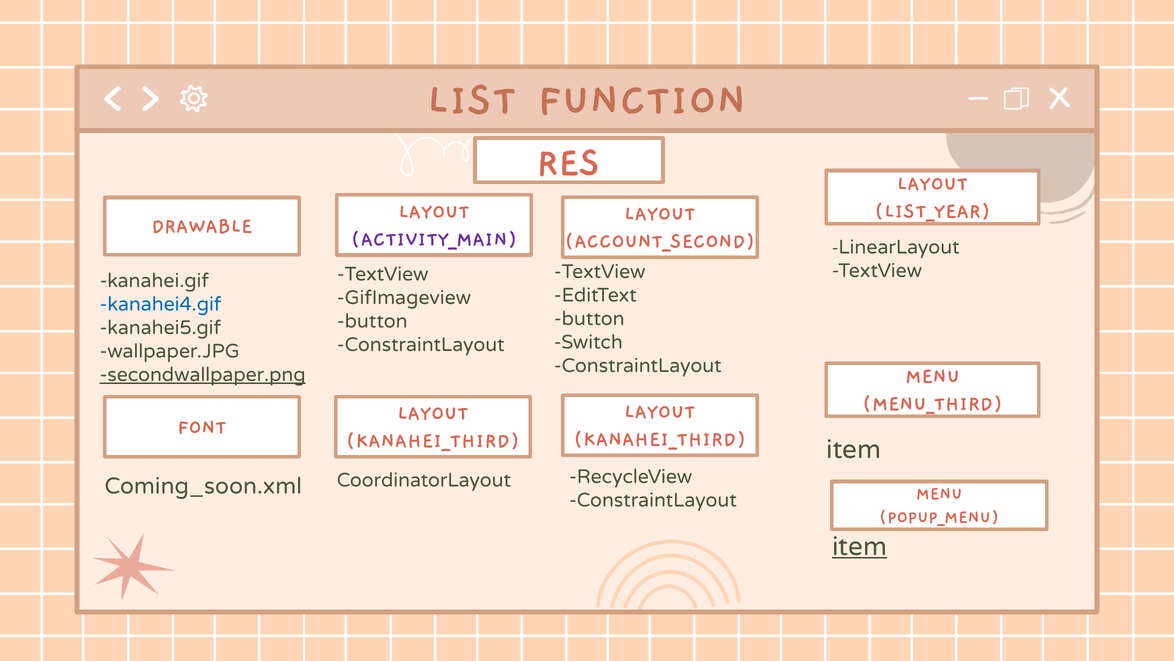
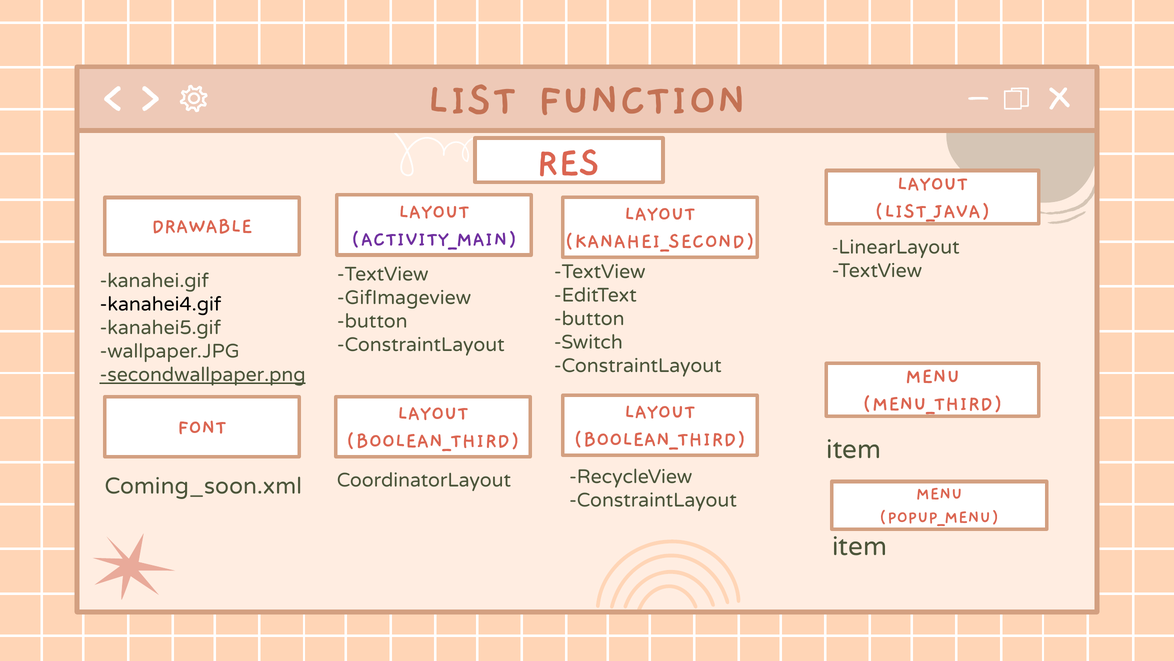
LIST_YEAR: LIST_YEAR -> LIST_JAVA (932, 210)
ACCOUNT_SECOND: ACCOUNT_SECOND -> KANAHEI_SECOND (660, 240)
kanahei4.gif colour: blue -> black (160, 304)
KANAHEI_THIRD: KANAHEI_THIRD -> BOOLEAN_THIRD (660, 438)
KANAHEI_THIRD: KANAHEI_THIRD -> BOOLEAN_THIRD (433, 439)
item underline: present -> none (860, 546)
